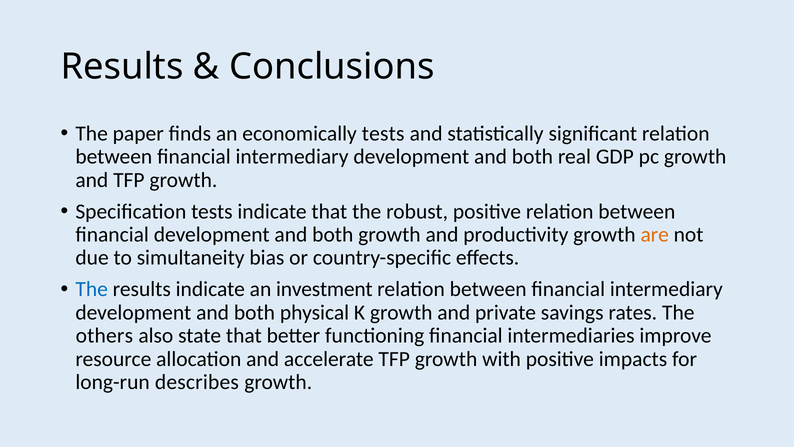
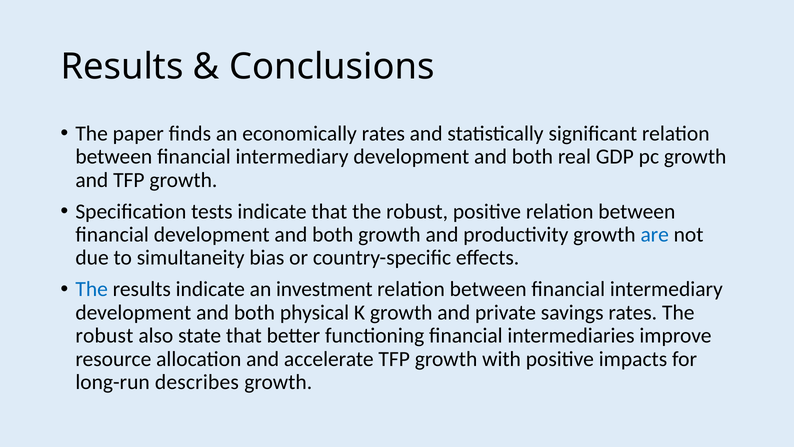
economically tests: tests -> rates (383, 133)
are colour: orange -> blue (655, 234)
others: others -> robust (104, 336)
